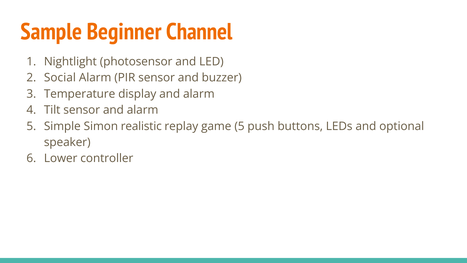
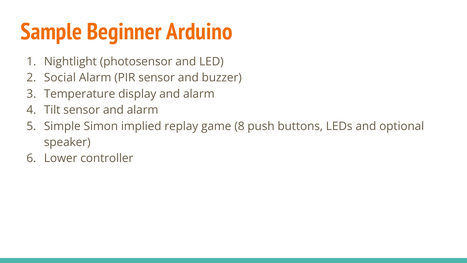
Channel: Channel -> Arduino (199, 32)
realistic: realistic -> implied (141, 126)
game 5: 5 -> 8 (239, 126)
